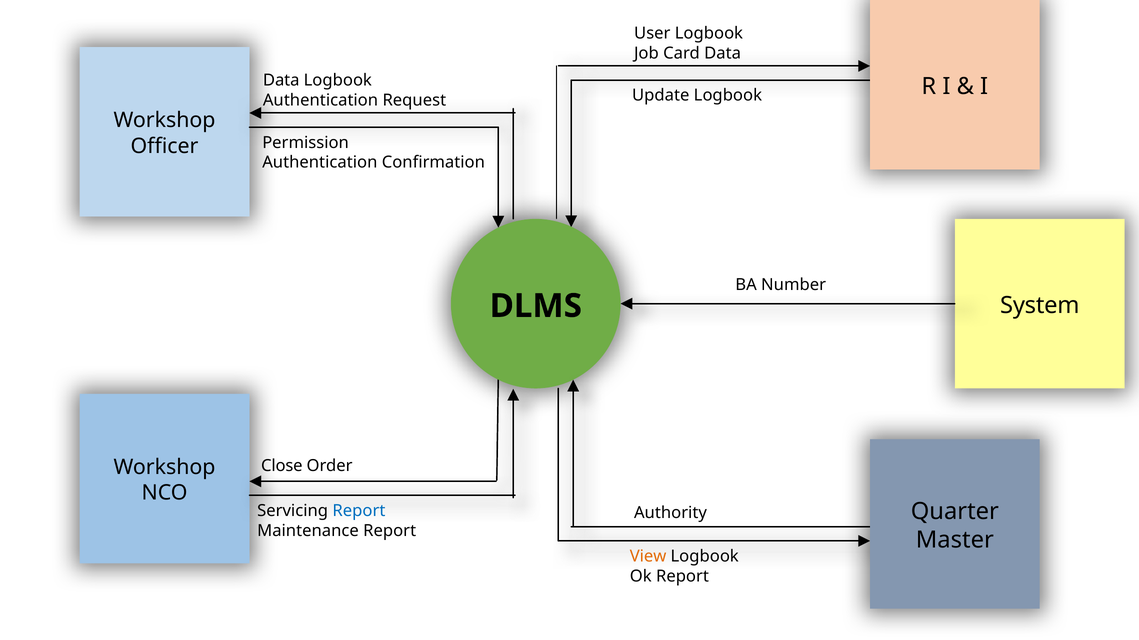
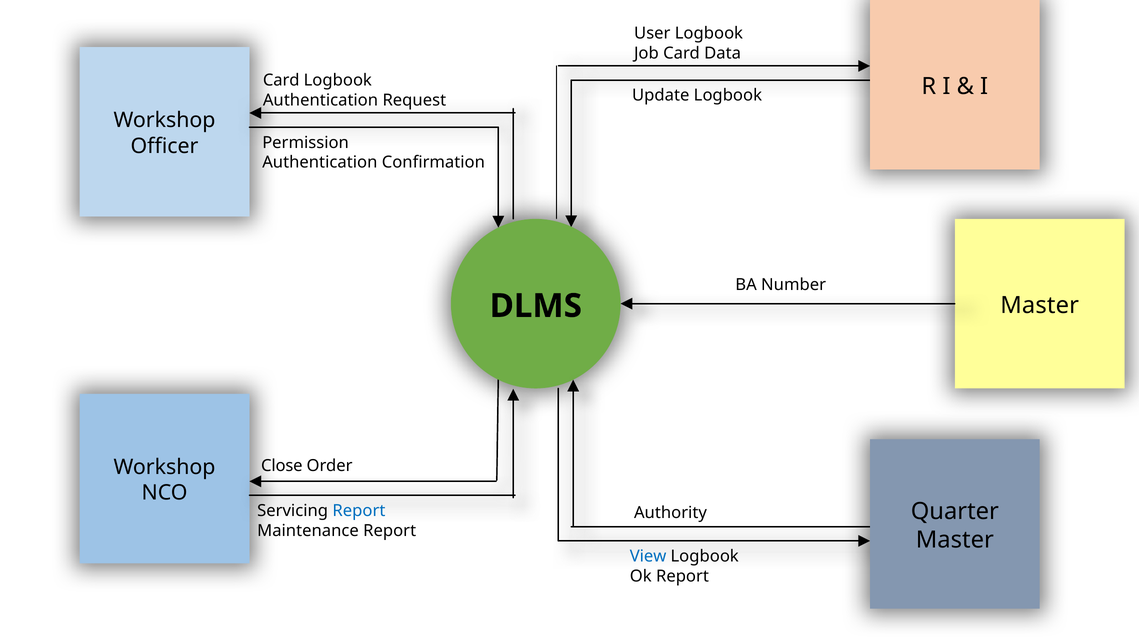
Data: Data -> Card (281, 80)
System: System -> Master (1040, 306)
View colour: orange -> blue (648, 557)
